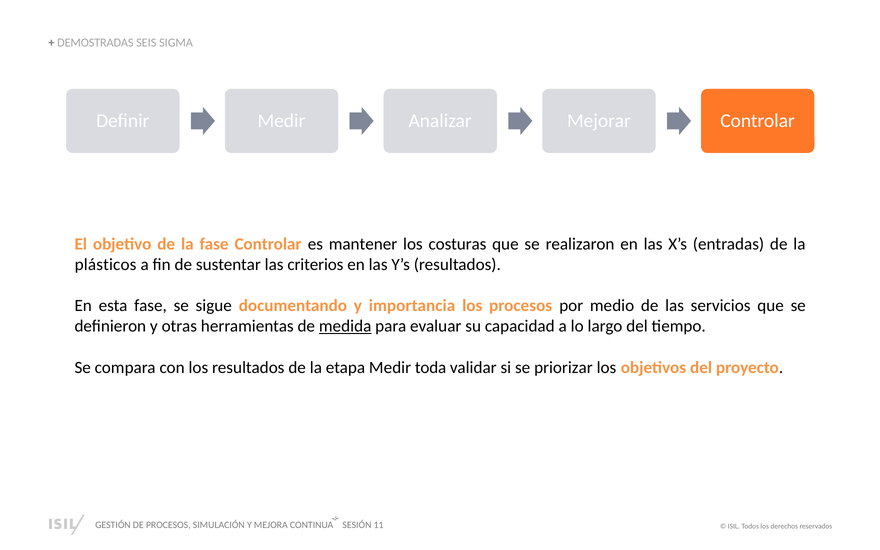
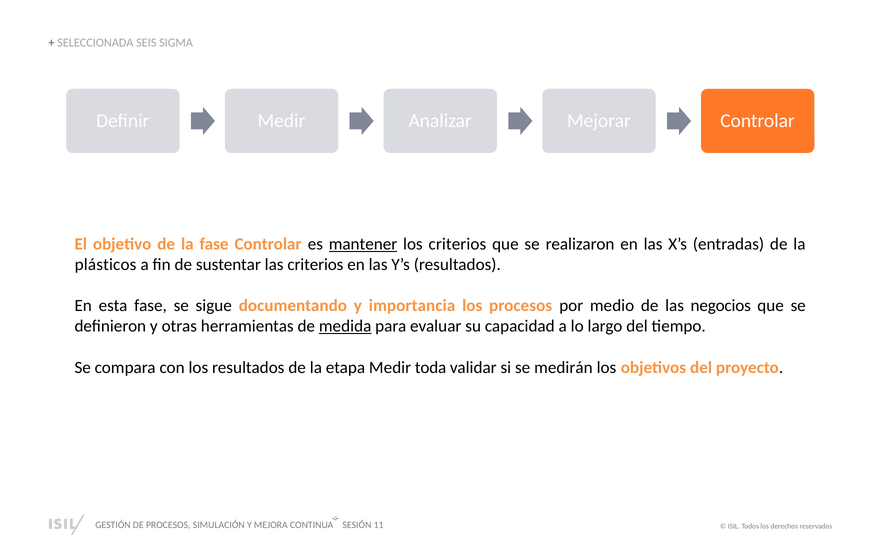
DEMOSTRADAS: DEMOSTRADAS -> SELECCIONADA (95, 43)
mantener underline: none -> present (363, 244)
los costuras: costuras -> criterios (457, 244)
servicios: servicios -> negocios (721, 306)
priorizar: priorizar -> medirán (563, 367)
